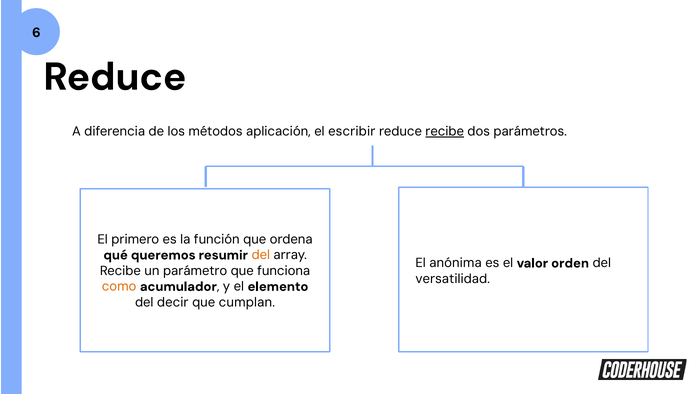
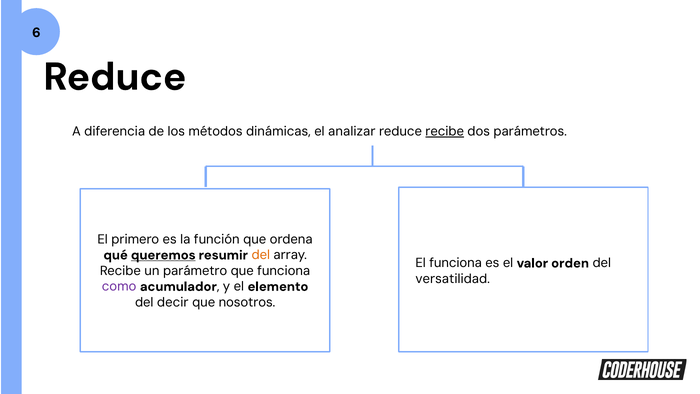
aplicación: aplicación -> dinámicas (278, 131)
escribir: escribir -> analizar (352, 131)
queremos underline: none -> present (163, 255)
El anónima: anónima -> funciona (456, 263)
como colour: orange -> purple (119, 286)
cumplan: cumplan -> nosotros (247, 302)
